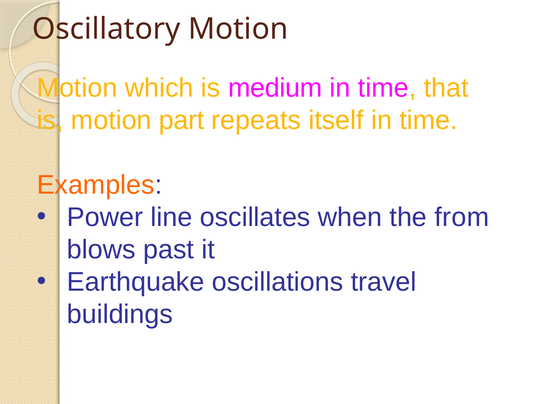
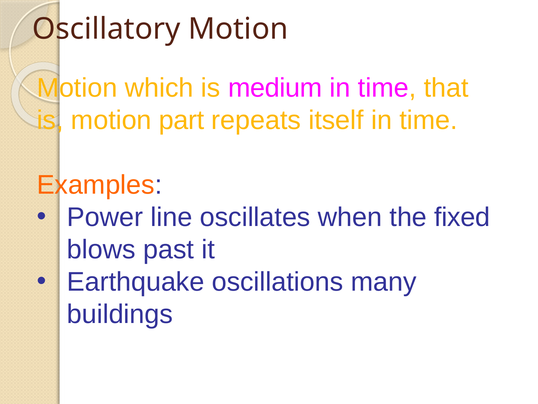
from: from -> fixed (462, 217)
travel: travel -> many (384, 282)
